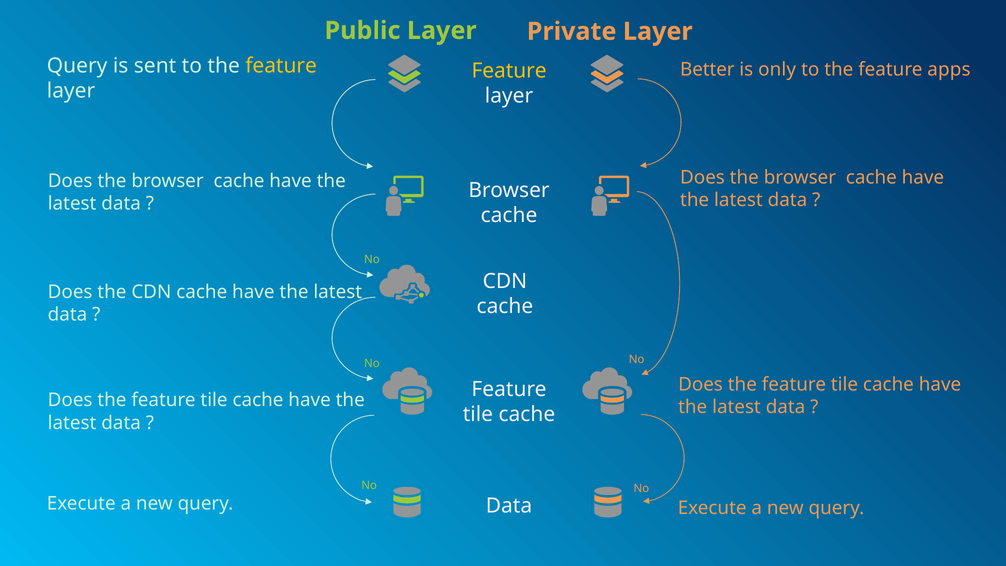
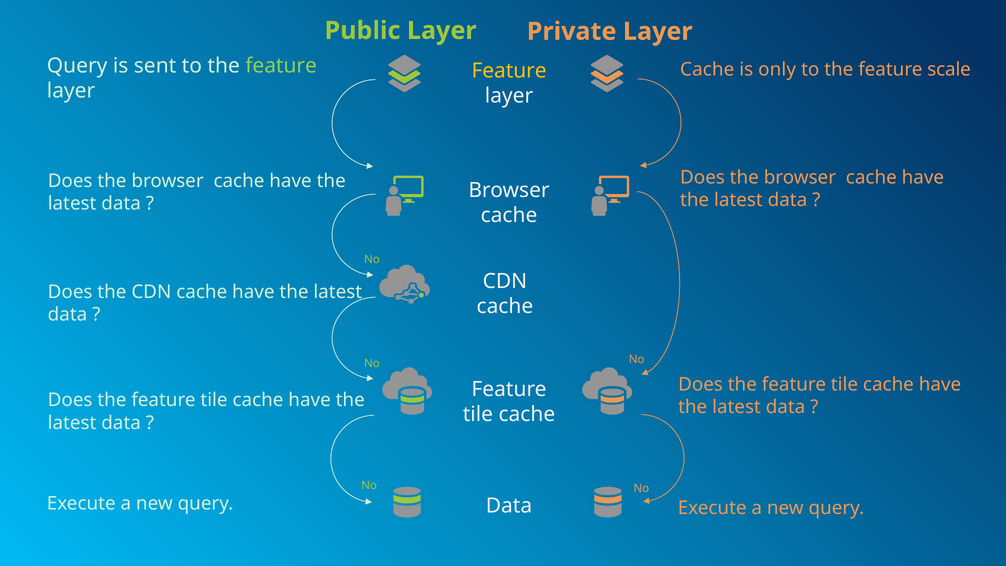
feature colour: yellow -> light green (281, 66)
Better: Better -> Cache (707, 69)
apps: apps -> scale (949, 69)
